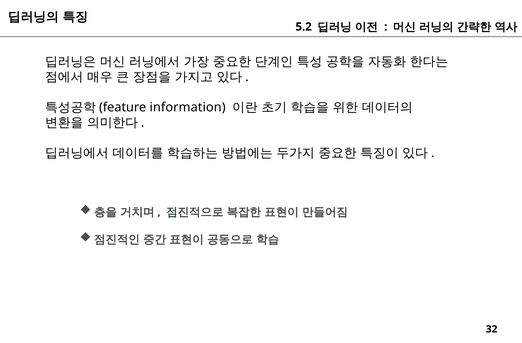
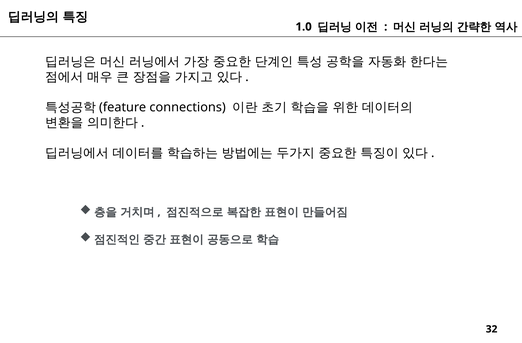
5.2: 5.2 -> 1.0 (304, 27)
information: information -> connections (188, 107)
